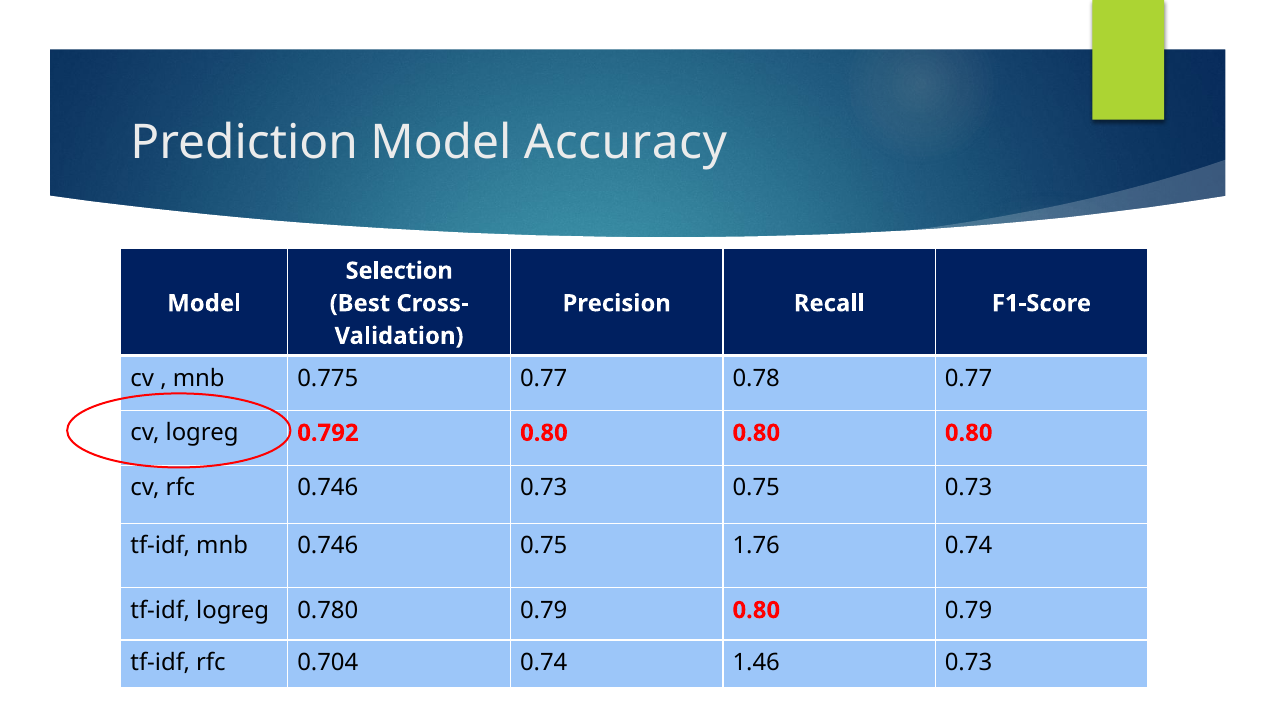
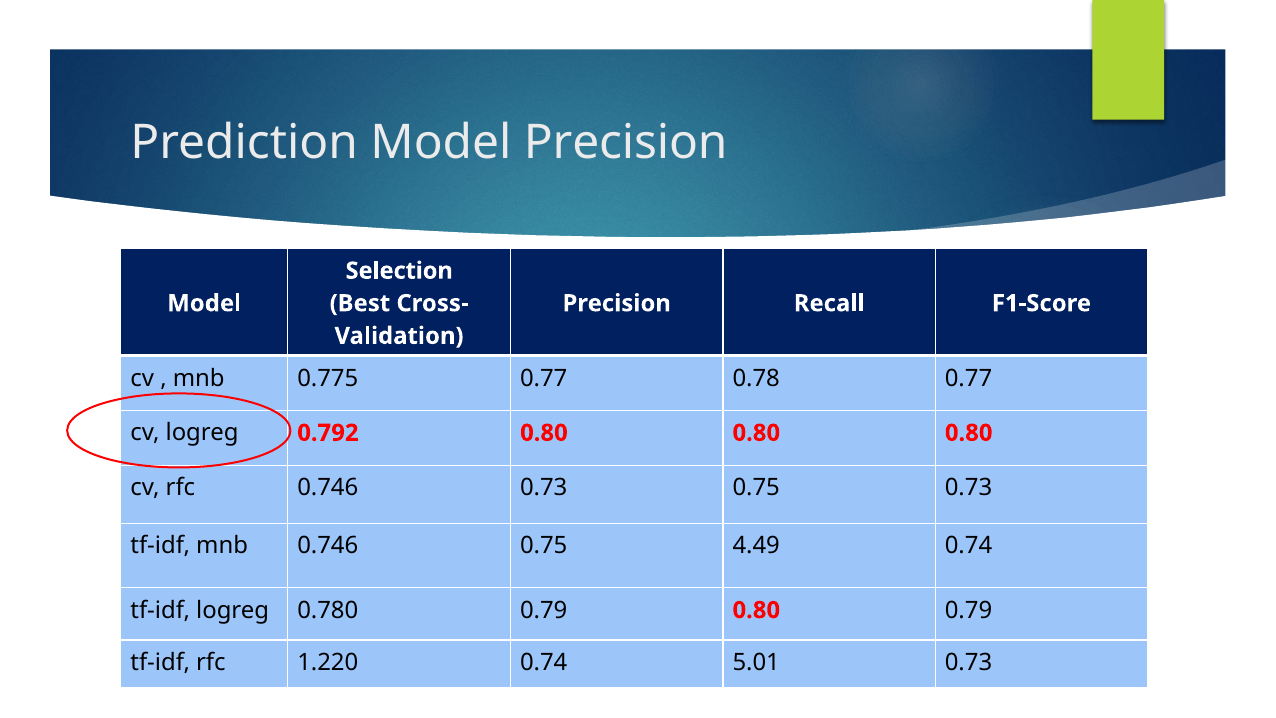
Model Accuracy: Accuracy -> Precision (626, 142)
1.76: 1.76 -> 4.49 (756, 546)
0.704: 0.704 -> 1.220 (328, 662)
1.46: 1.46 -> 5.01 (756, 662)
